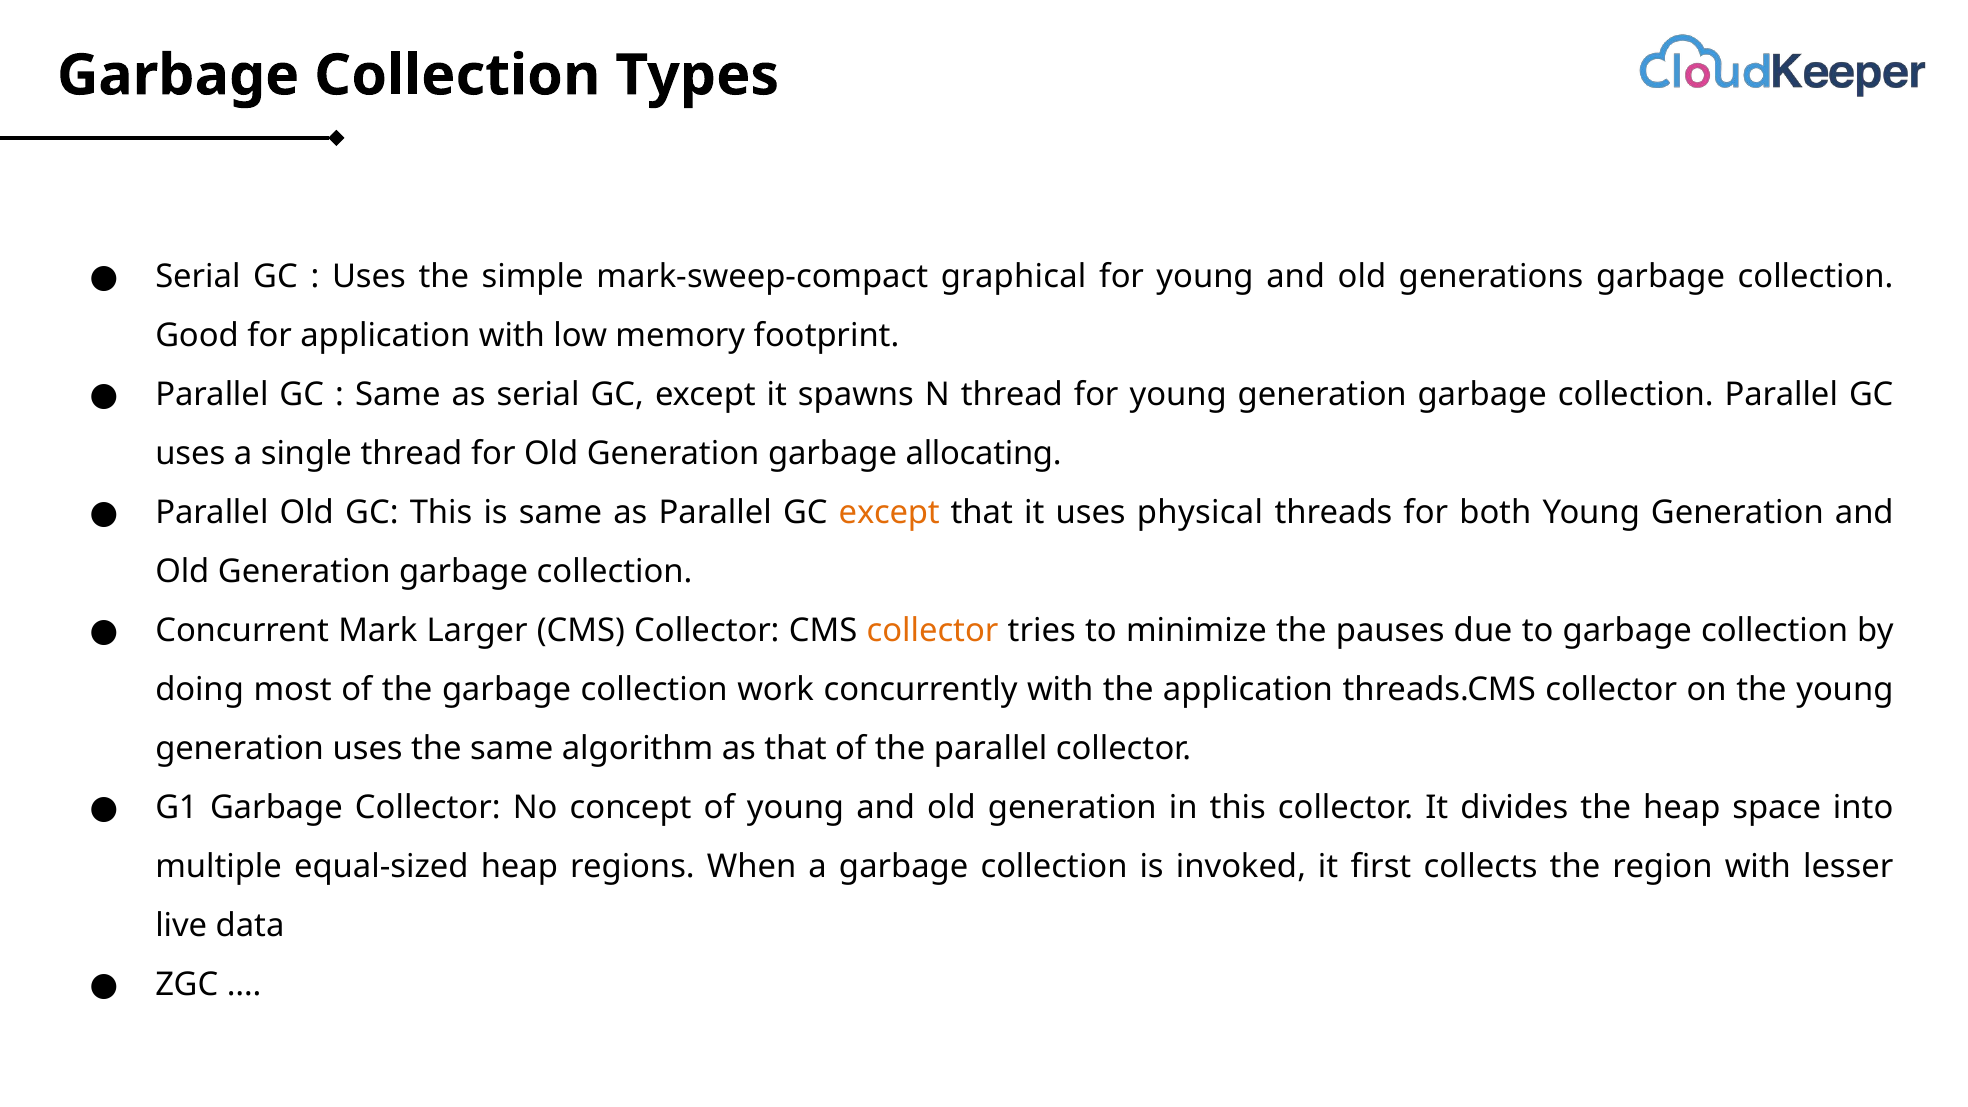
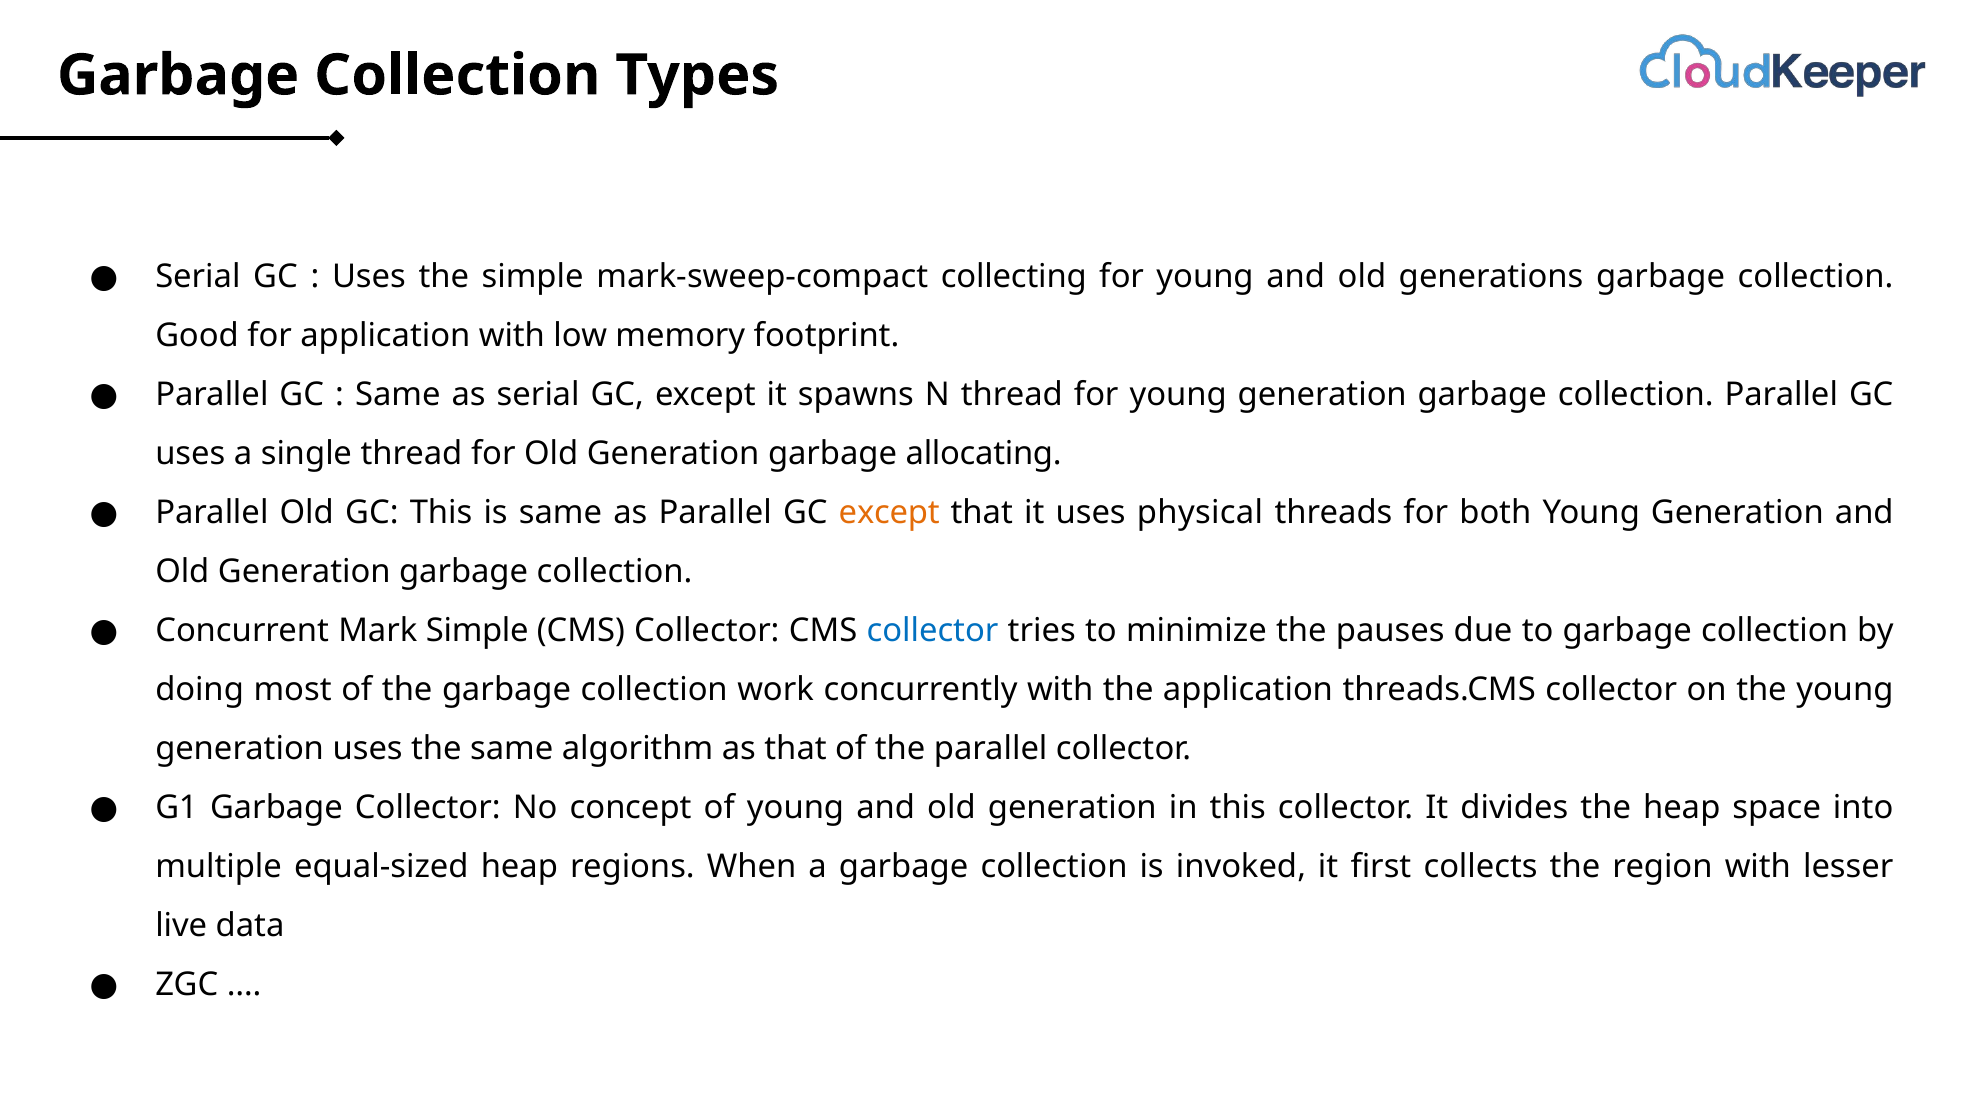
graphical: graphical -> collecting (1014, 277)
Mark Larger: Larger -> Simple (477, 631)
collector colour: orange -> blue (933, 631)
